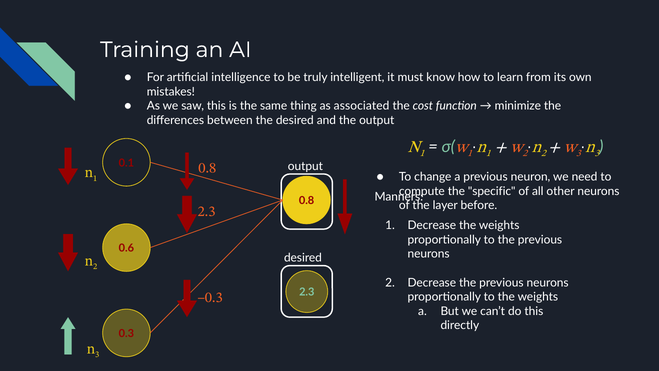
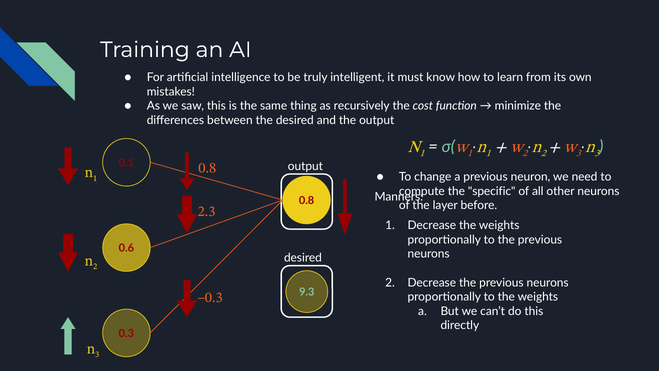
associated: associated -> recursively (362, 106)
2.3: 2.3 -> 9.3 (307, 292)
